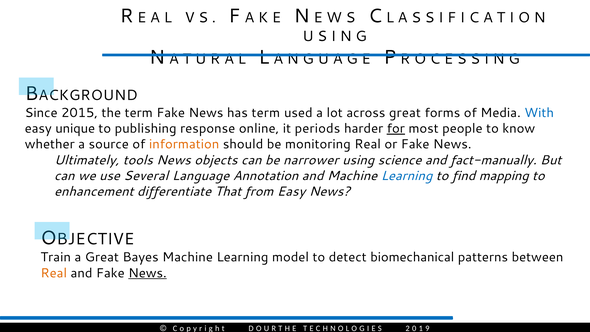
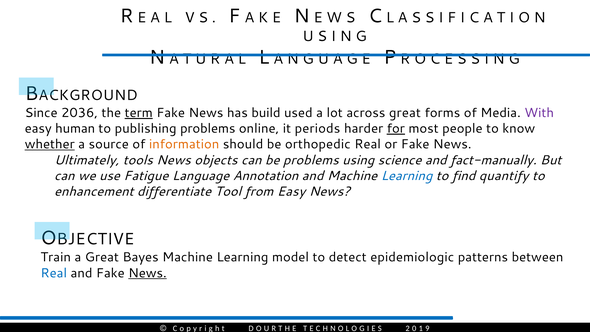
2015: 2015 -> 2036 (80, 113)
term underline: none -> present (139, 113)
has term: term -> build (266, 113)
With colour: blue -> purple (539, 113)
unique: unique -> human (75, 129)
publishing response: response -> problems (208, 129)
whether underline: none -> present (50, 144)
monitoring: monitoring -> orthopedic (318, 144)
be narrower: narrower -> problems (311, 160)
Several: Several -> Fatigue (146, 176)
mapping: mapping -> quantify (504, 176)
That: That -> Tool (228, 191)
biomechanical: biomechanical -> epidemiologic (412, 257)
Real colour: orange -> blue (54, 273)
